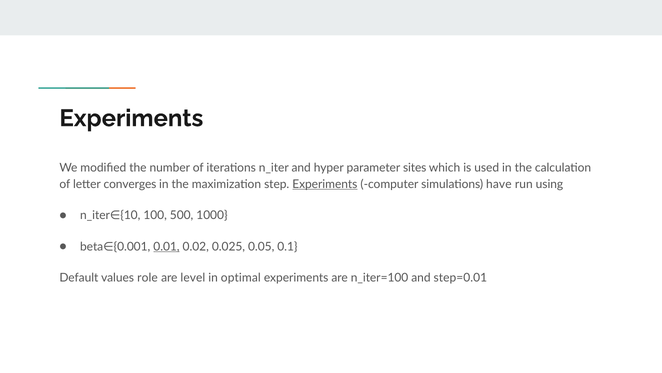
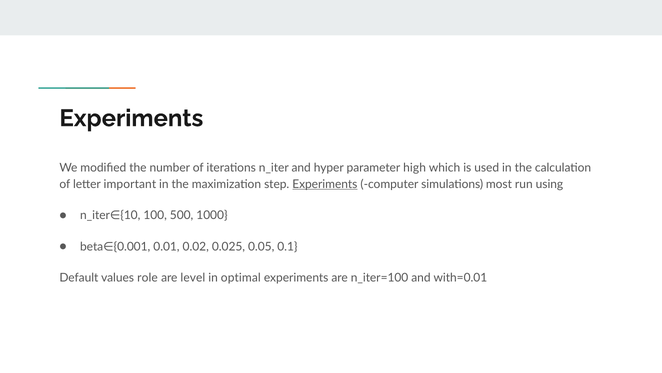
sites: sites -> high (415, 167)
converges: converges -> important (130, 184)
have: have -> most (499, 184)
0.01 underline: present -> none (166, 246)
step=0.01: step=0.01 -> with=0.01 (460, 277)
